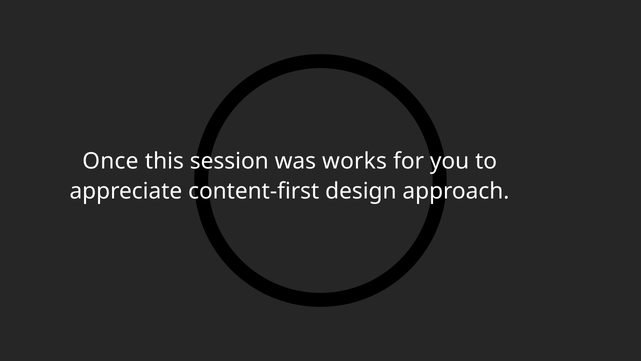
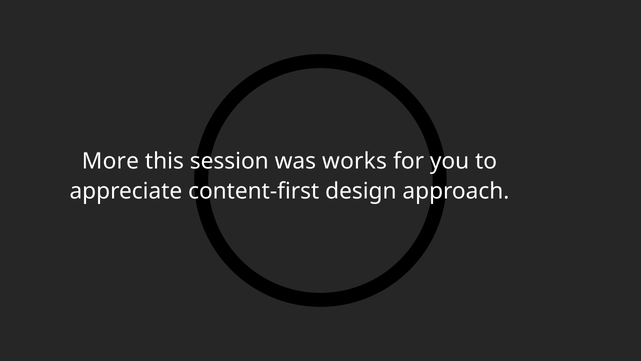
Once: Once -> More (110, 161)
